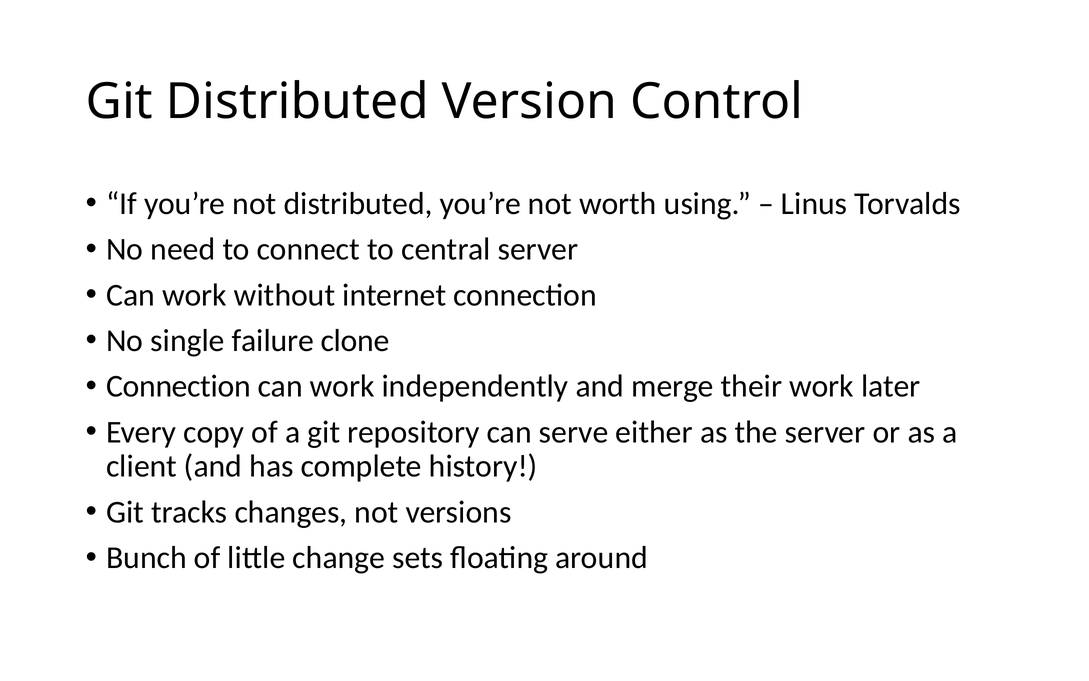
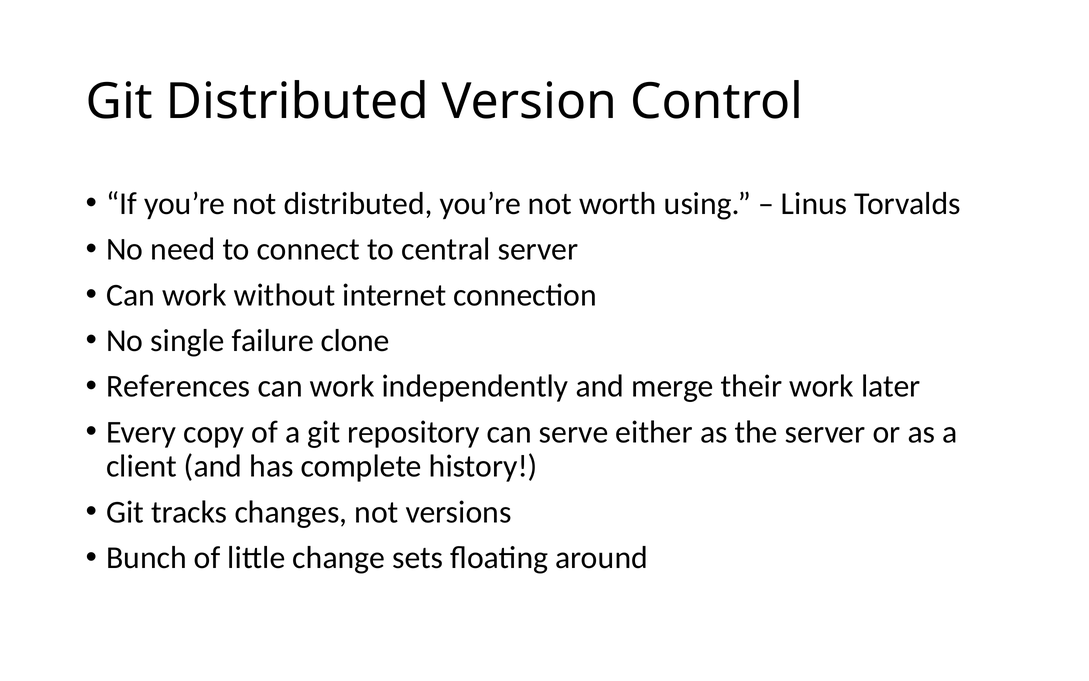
Connection: Connection -> References (178, 386)
